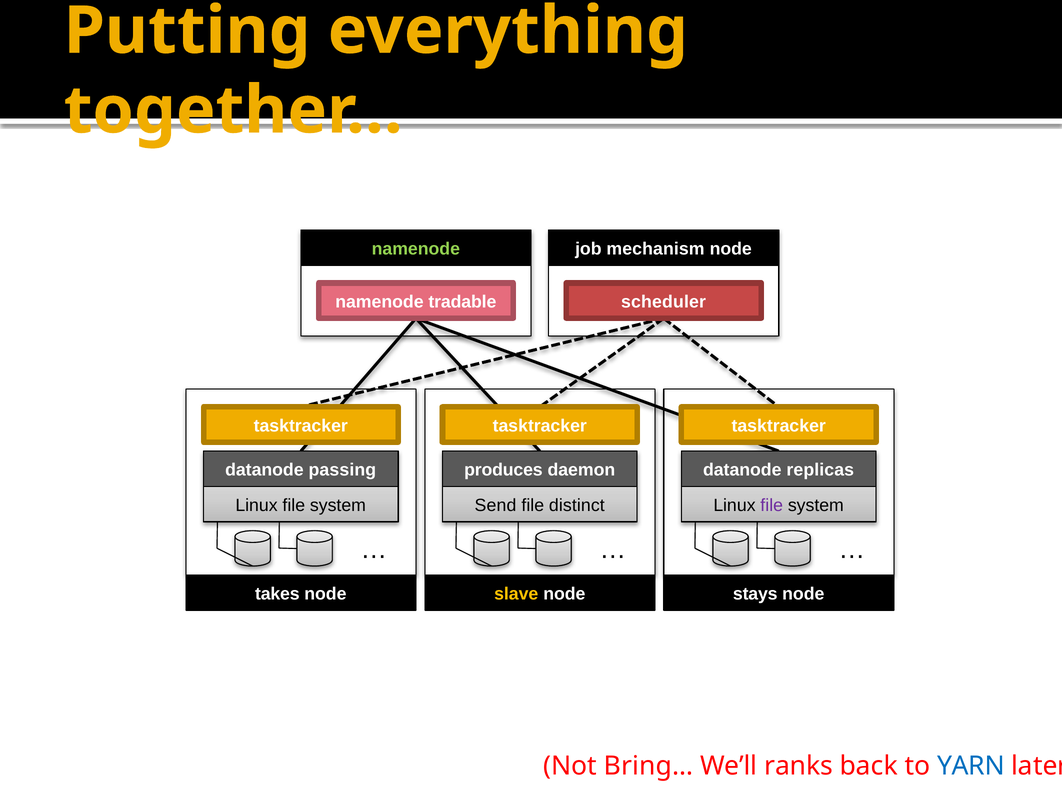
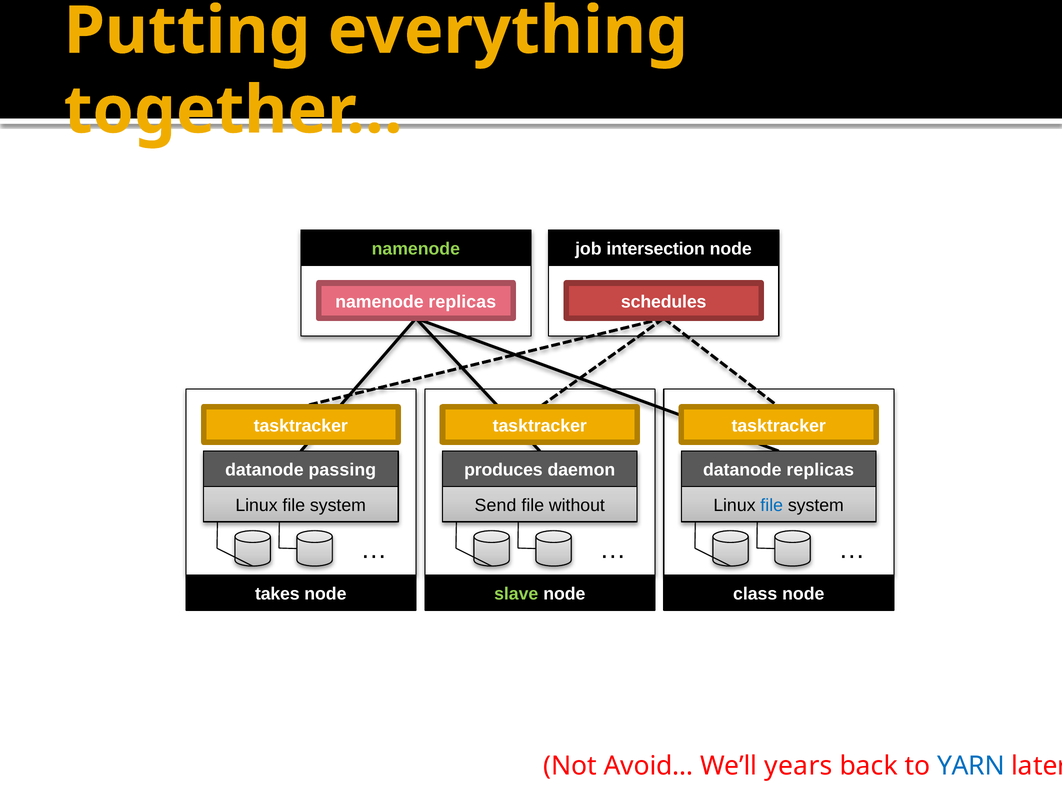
mechanism: mechanism -> intersection (656, 249)
namenode tradable: tradable -> replicas (462, 302)
scheduler: scheduler -> schedules (664, 302)
distinct: distinct -> without (577, 506)
file colour: purple -> blue (772, 506)
slave colour: yellow -> light green (516, 594)
stays: stays -> class (755, 594)
Bring…: Bring… -> Avoid… (649, 766)
ranks: ranks -> years (798, 766)
